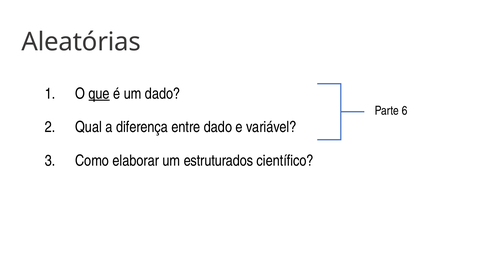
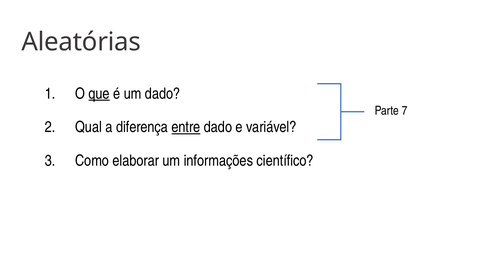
6: 6 -> 7 (405, 111)
entre underline: none -> present (186, 127)
estruturados: estruturados -> informações (218, 161)
